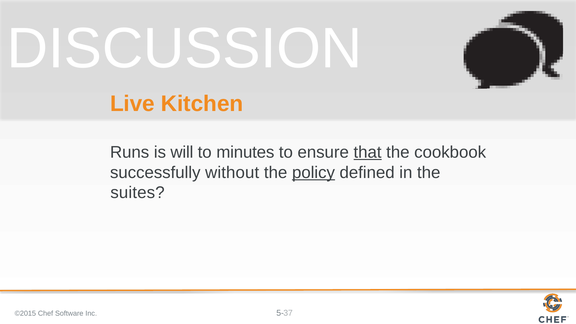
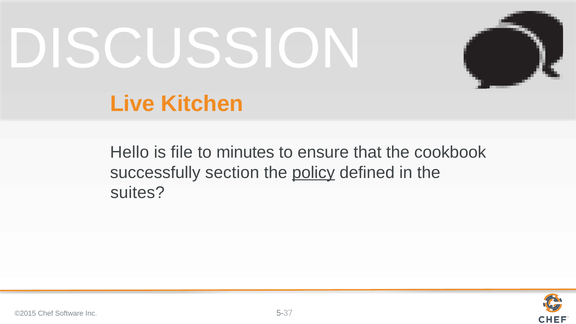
Runs: Runs -> Hello (130, 152)
will: will -> file (182, 152)
that underline: present -> none (368, 152)
without: without -> section (232, 173)
